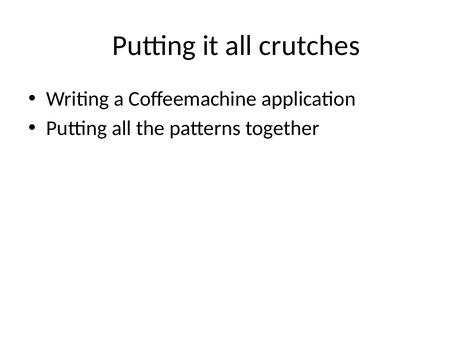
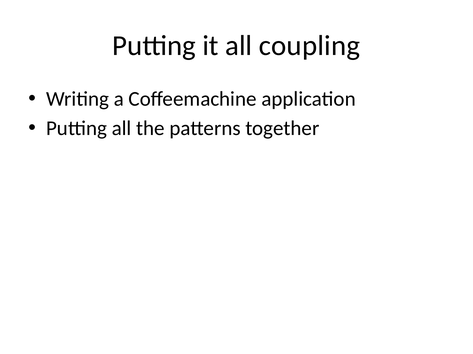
crutches: crutches -> coupling (309, 46)
